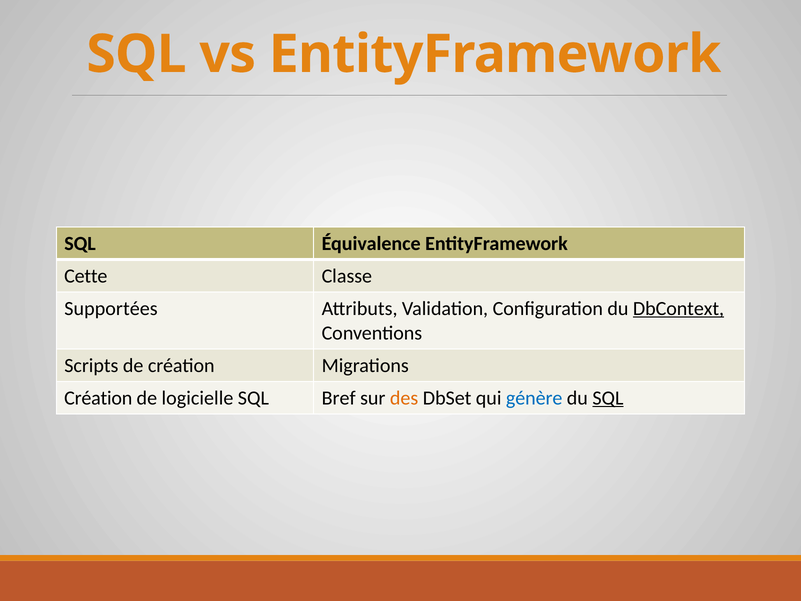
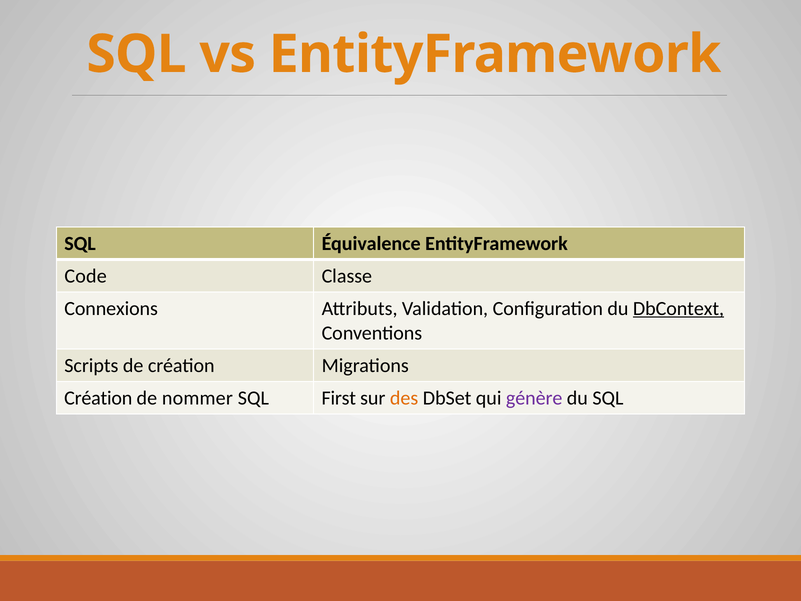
Cette: Cette -> Code (86, 276)
Supportées: Supportées -> Connexions (111, 308)
logicielle: logicielle -> nommer (197, 398)
Bref: Bref -> First (339, 398)
génère colour: blue -> purple (534, 398)
SQL underline: present -> none (608, 398)
